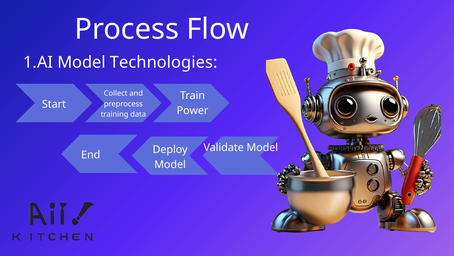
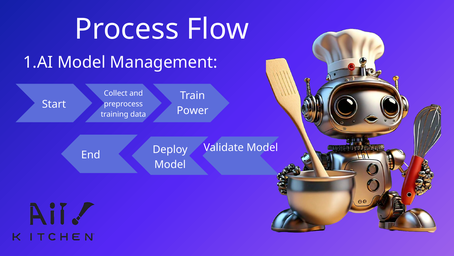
Technologies: Technologies -> Management (164, 62)
